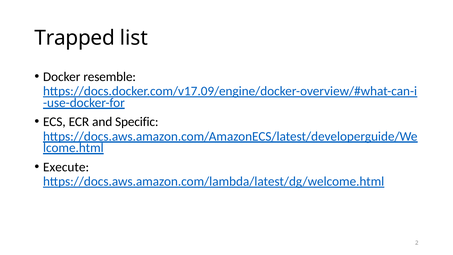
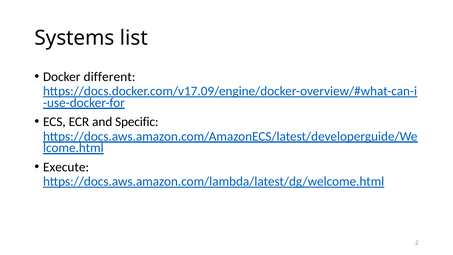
Trapped: Trapped -> Systems (75, 38)
resemble: resemble -> different (110, 77)
